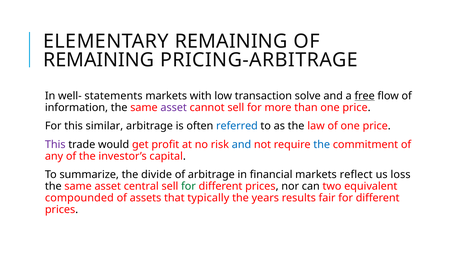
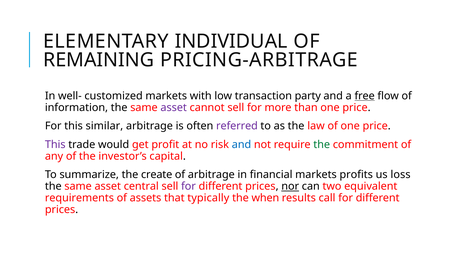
ELEMENTARY REMAINING: REMAINING -> INDIVIDUAL (231, 41)
statements: statements -> customized (114, 96)
solve: solve -> party (308, 96)
referred colour: blue -> purple (237, 126)
the colour: blue -> green (322, 145)
divide: divide -> create (157, 175)
reflect: reflect -> profits (356, 175)
for colour: green -> purple (188, 187)
nor underline: none -> present (290, 187)
compounded: compounded -> requirements (79, 198)
years: years -> when (265, 198)
fair: fair -> call (327, 198)
